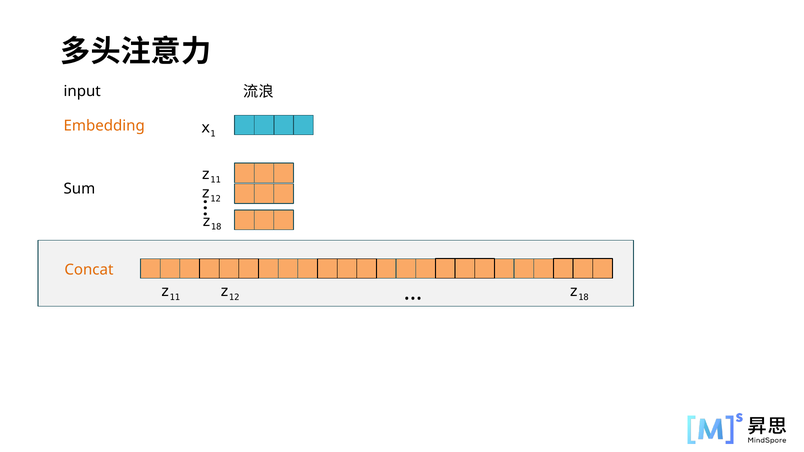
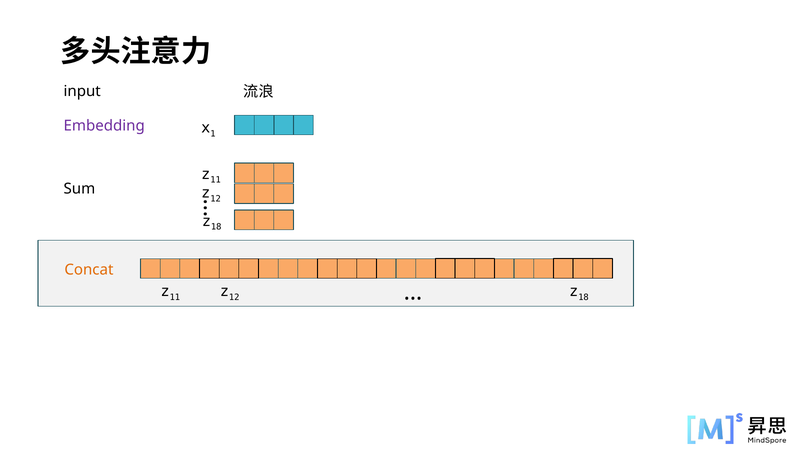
Embedding colour: orange -> purple (104, 126)
